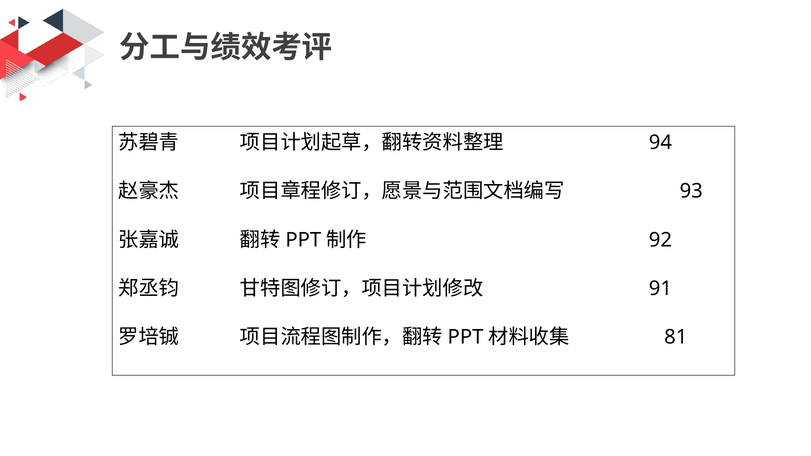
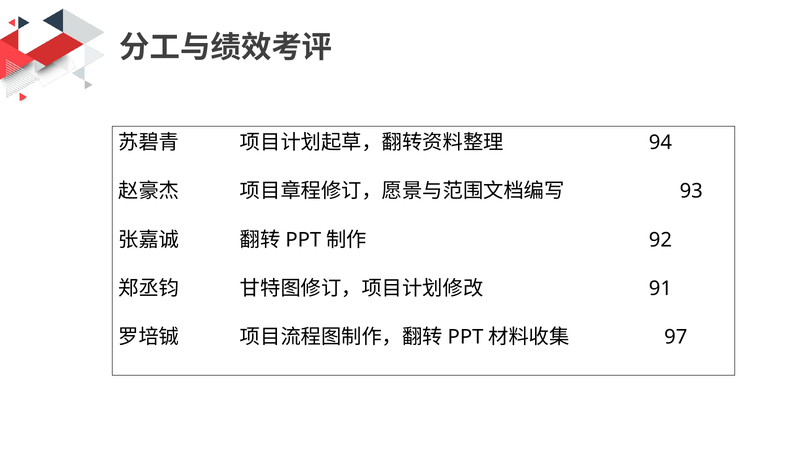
81: 81 -> 97 (676, 337)
